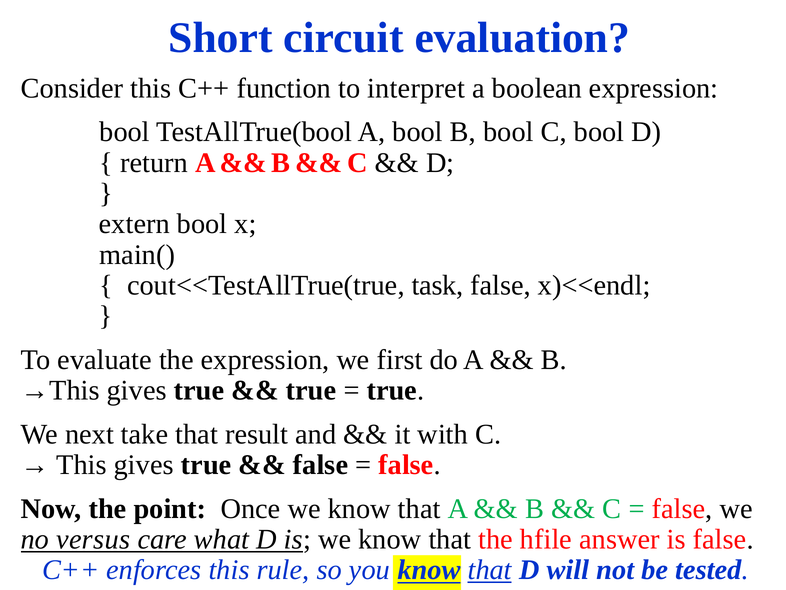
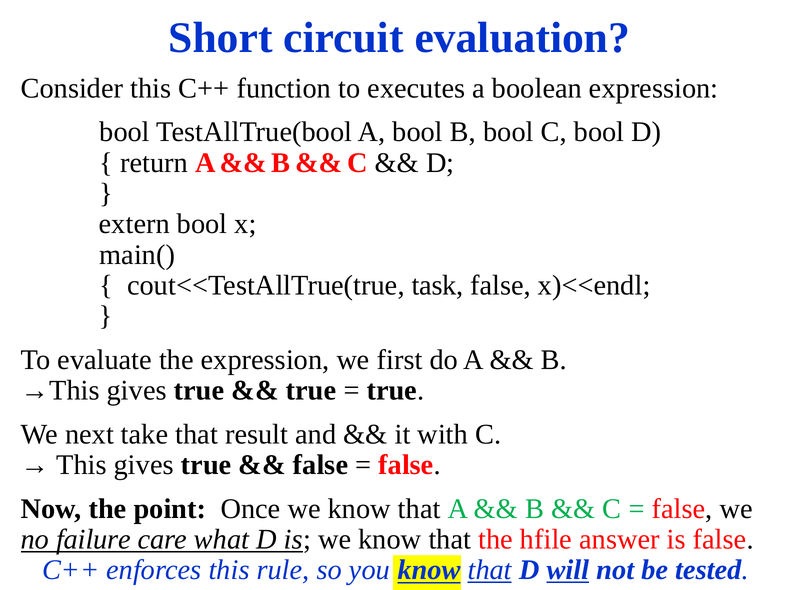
interpret: interpret -> executes (416, 88)
versus: versus -> failure (93, 539)
will underline: none -> present (568, 570)
